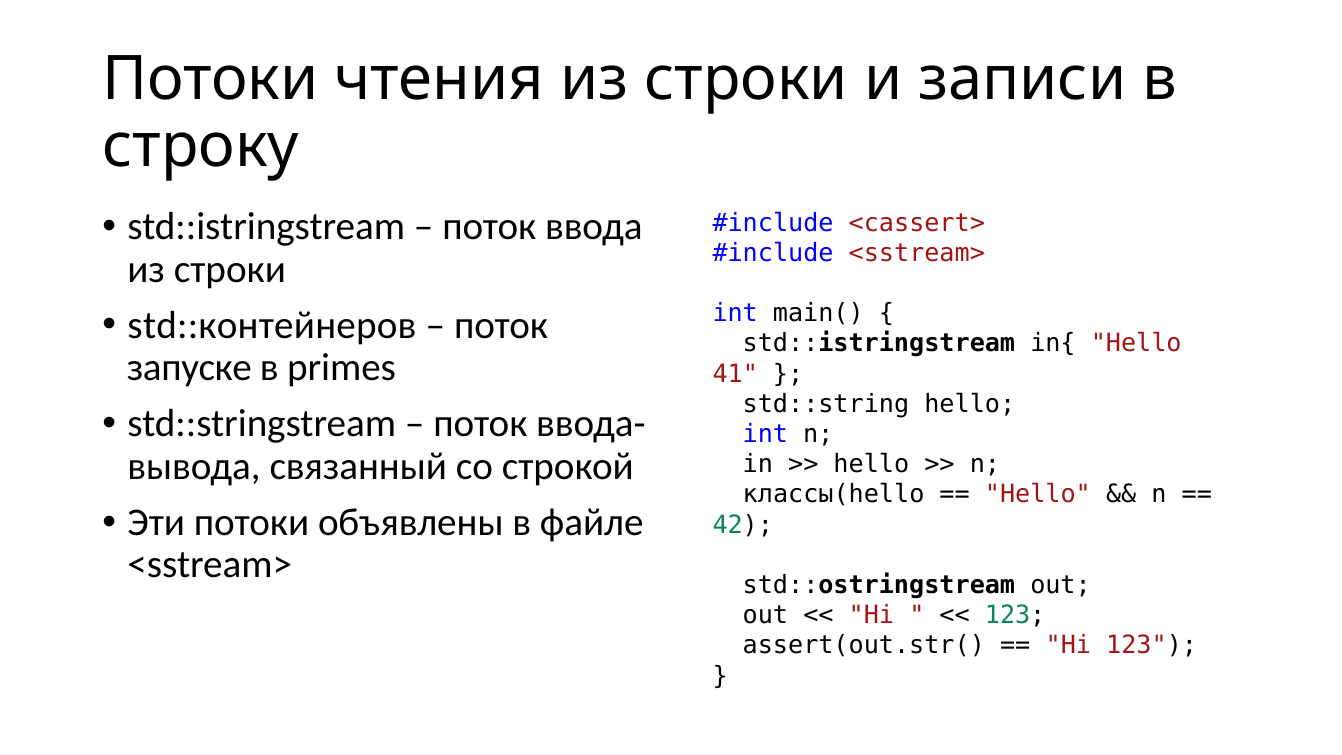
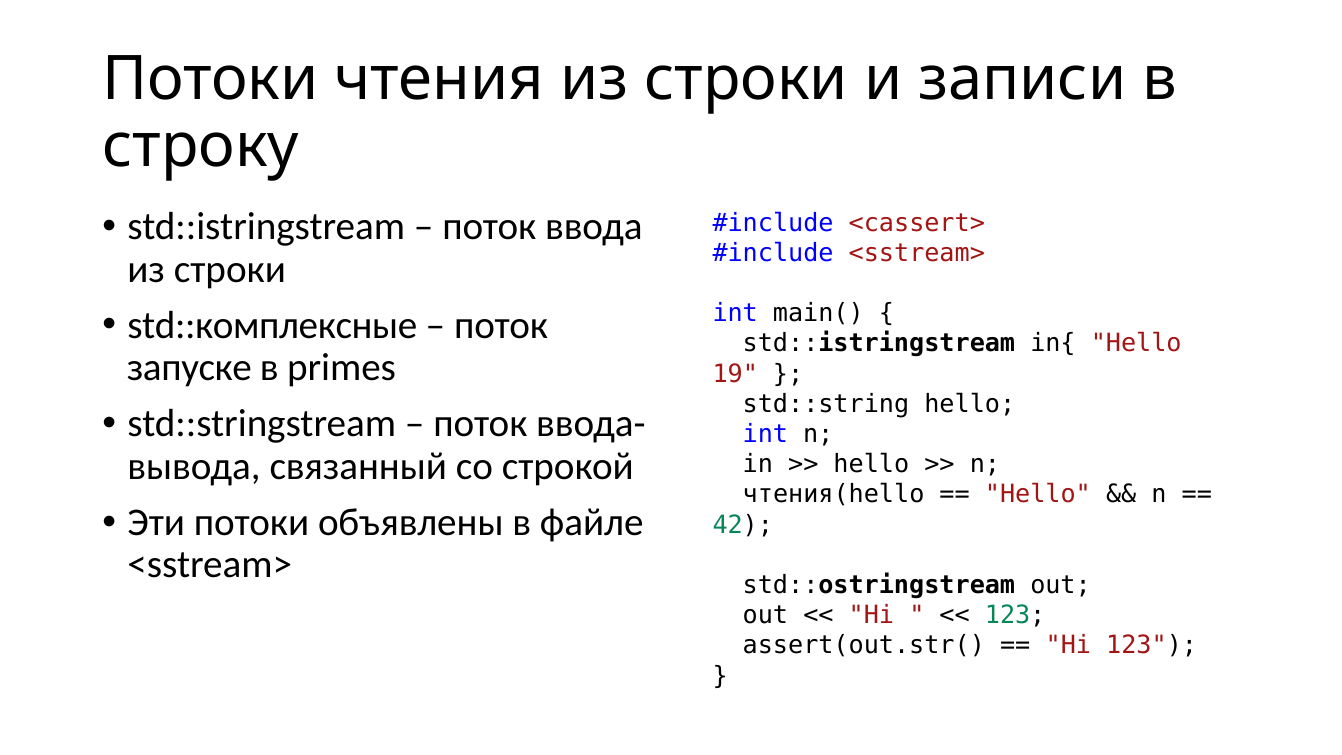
std::контейнеров: std::контейнеров -> std::комплексные (272, 325)
41: 41 -> 19 (735, 374)
классы(hello: классы(hello -> чтения(hello (834, 494)
